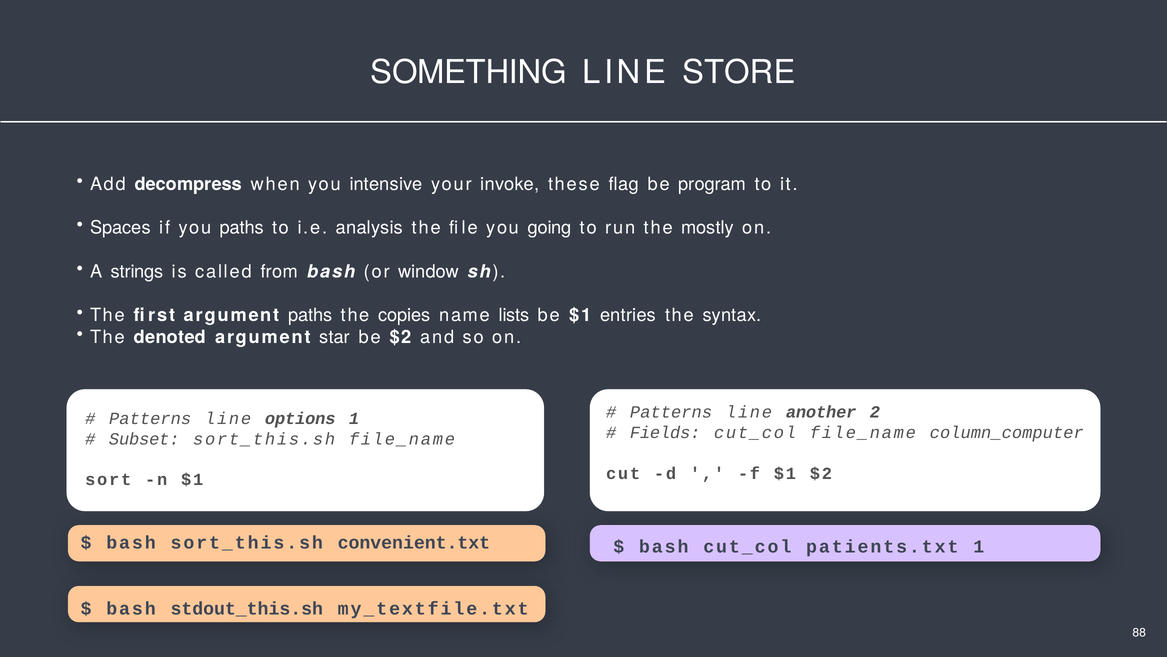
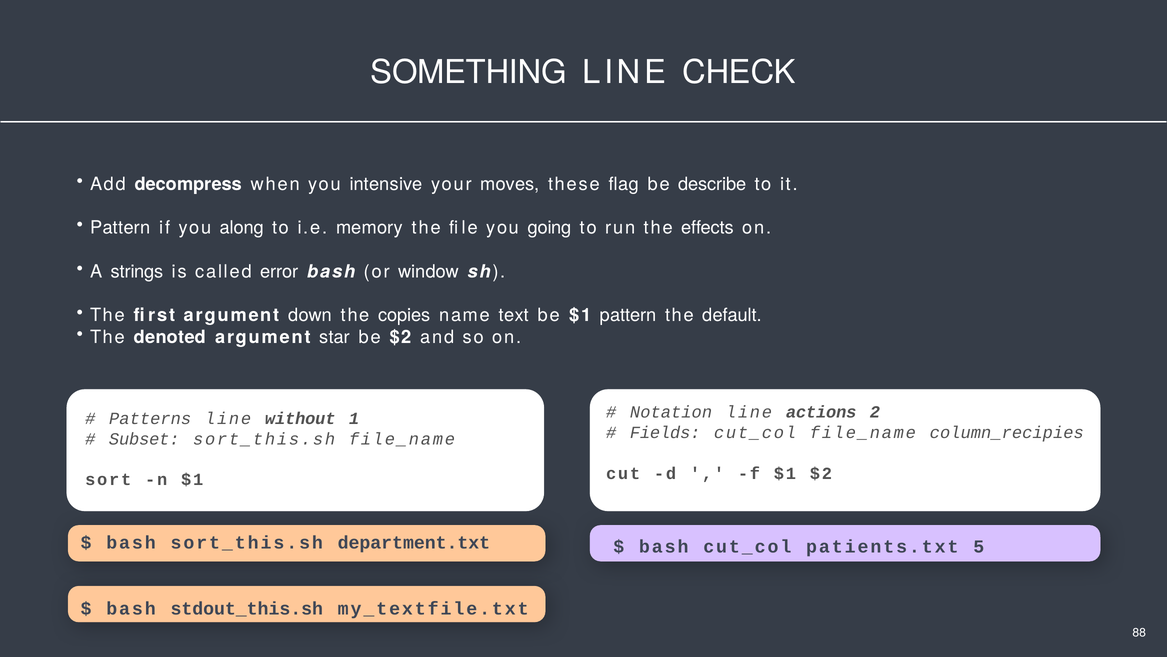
STORE: STORE -> CHECK (739, 72)
invoke: invoke -> moves (510, 184)
program: program -> describe (712, 184)
Spaces: Spaces -> Pattern (120, 228)
you paths: paths -> along (242, 228)
analysis: analysis -> memory (369, 228)
mostly: mostly -> effects (708, 228)
from: from -> error (279, 272)
argument paths: paths -> down (310, 315)
lists: lists -> text (514, 315)
$1 entries: entries -> pattern (628, 315)
syntax: syntax -> default (732, 315)
Patterns: Patterns -> Notation (671, 412)
another: another -> actions (821, 412)
options: options -> without (300, 418)
column_computer: column_computer -> column_recipies (1007, 433)
convenient.txt: convenient.txt -> department.txt (414, 543)
patients.txt 1: 1 -> 5 (979, 546)
